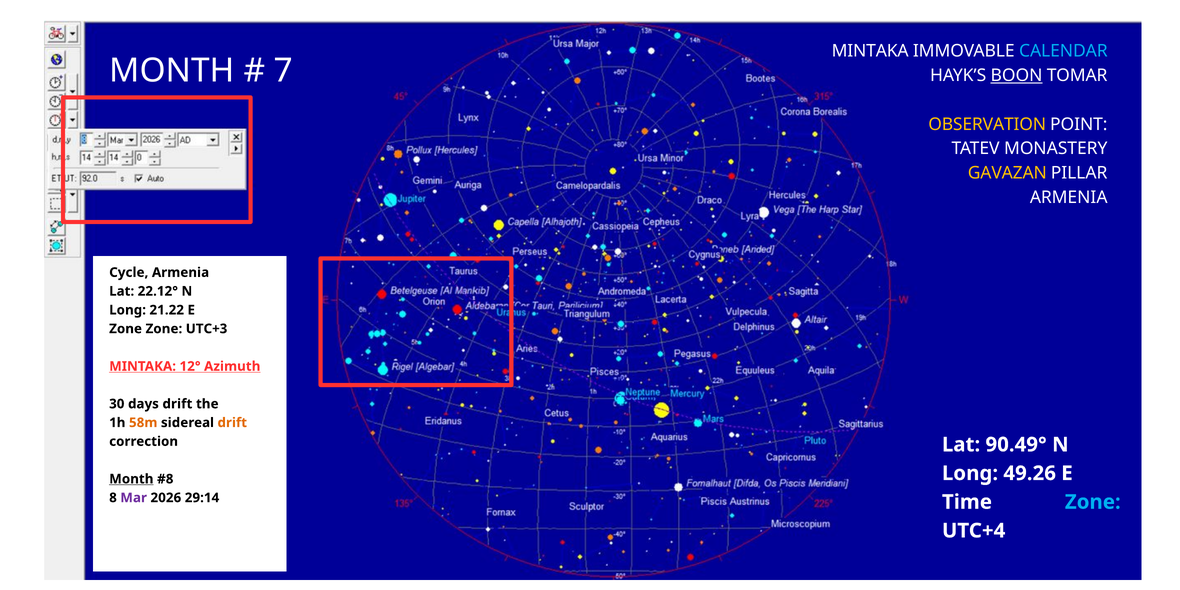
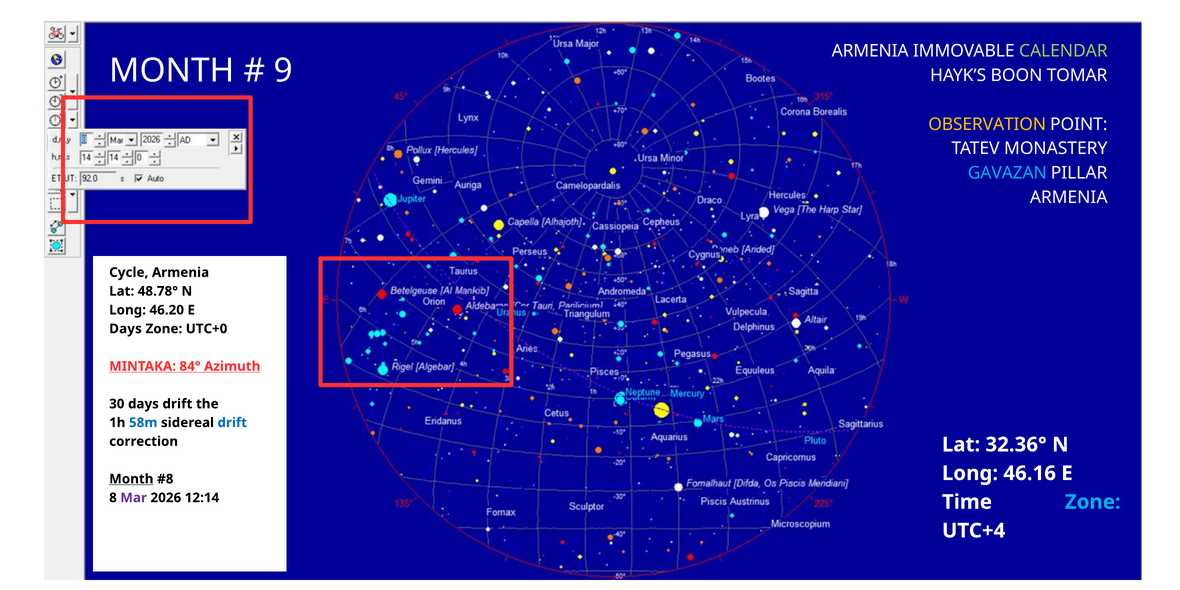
MINTAKA: MINTAKA -> ARMENIA (870, 51)
CALENDAR colour: light blue -> light green (1063, 51)
7: 7 -> 9 (283, 71)
BOON underline: present -> none (1017, 75)
GAVAZAN colour: yellow -> light blue (1007, 173)
22.12°: 22.12° -> 48.78° (158, 291)
21.22: 21.22 -> 46.20 (167, 310)
Zone: Zone -> Days (125, 329)
UTC+3: UTC+3 -> UTC+0 (207, 329)
12°: 12° -> 84° (190, 366)
58m colour: orange -> blue (143, 423)
drift colour: orange -> blue (232, 423)
90.49°: 90.49° -> 32.36° (1016, 445)
49.26: 49.26 -> 46.16 (1030, 473)
29:14: 29:14 -> 12:14 (202, 498)
